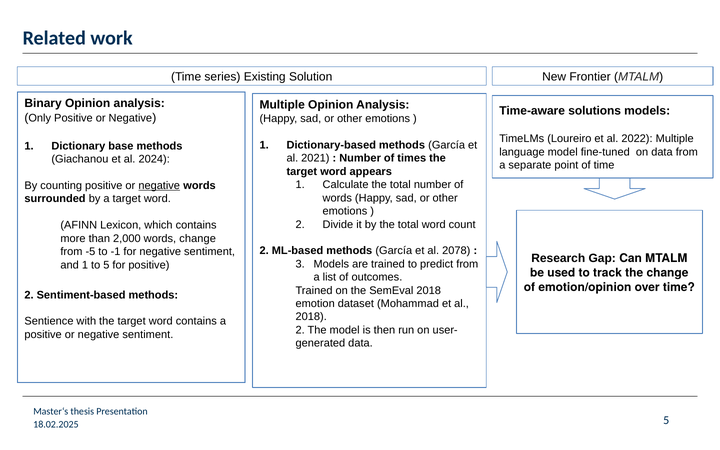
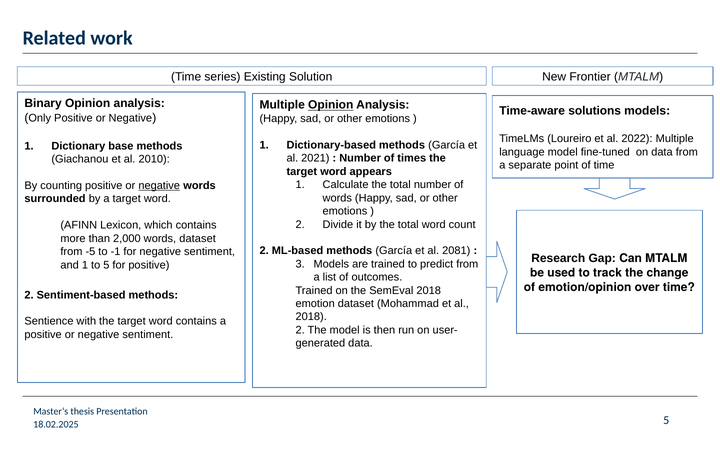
Opinion underline: none -> present (331, 105)
2024: 2024 -> 2010 (154, 159)
words change: change -> dataset (198, 238)
2078: 2078 -> 2081 (456, 251)
